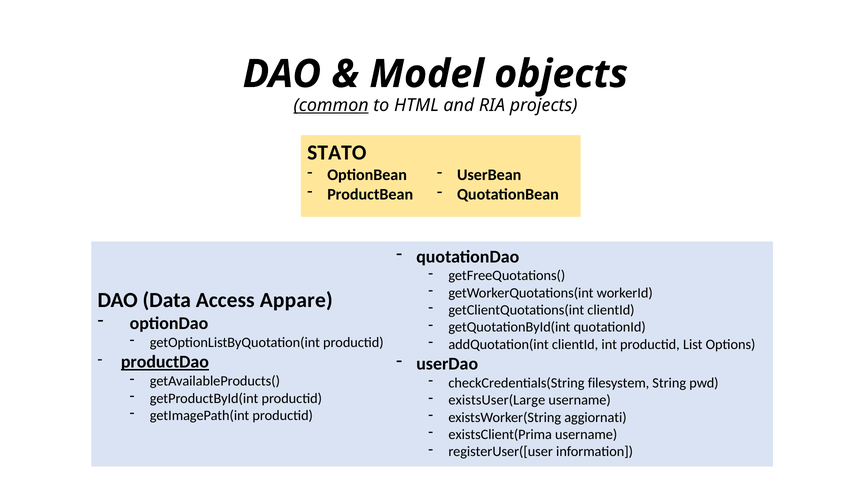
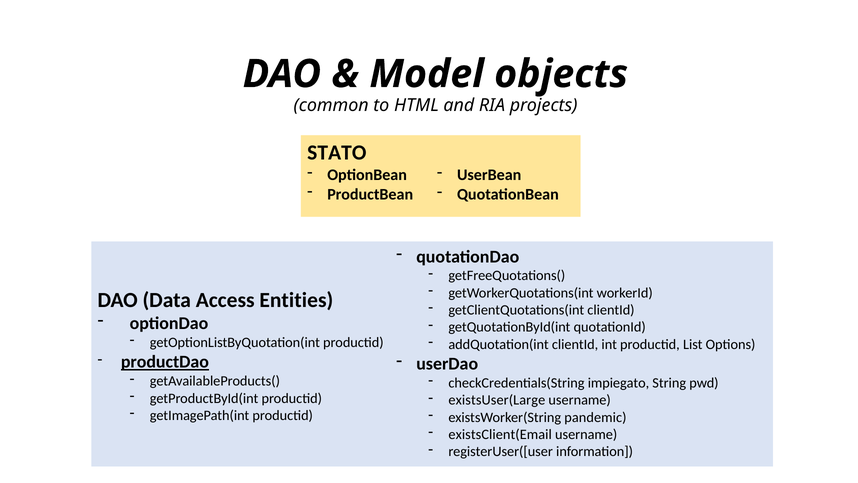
common underline: present -> none (331, 105)
Appare: Appare -> Entities (296, 300)
filesystem: filesystem -> impiegato (619, 383)
aggiornati: aggiornati -> pandemic (595, 417)
existsClient(Prima: existsClient(Prima -> existsClient(Email (500, 434)
